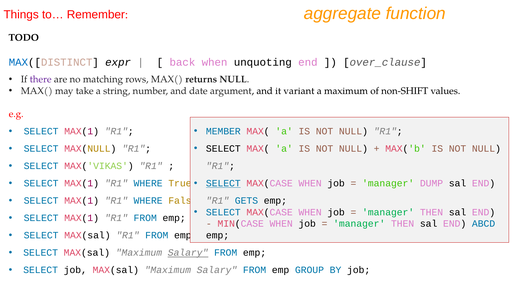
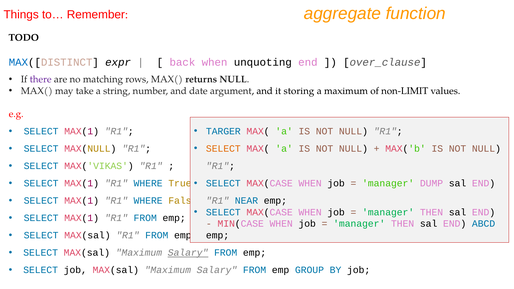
variant: variant -> storing (299, 91)
non-SHIFT: non-SHIFT -> non-LIMIT (405, 91)
MEMBER: MEMBER -> TARGER (223, 131)
SELECT colour: black -> orange (223, 149)
SELECT underline: present -> none (223, 183)
GETS: GETS -> NEAR (246, 201)
